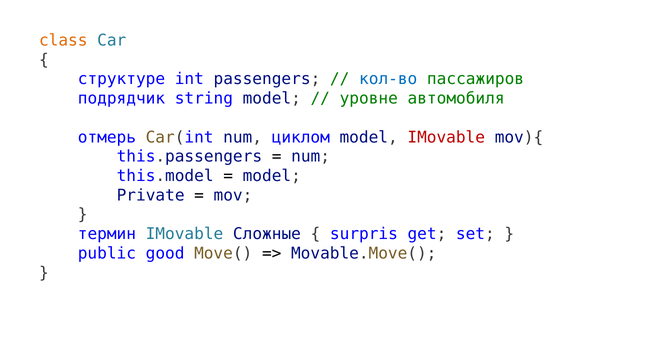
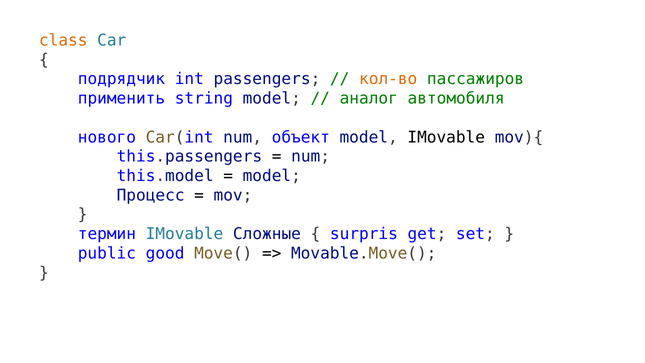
структуре: структуре -> подрядчик (121, 79)
кол-во colour: blue -> orange (388, 79)
подрядчик: подрядчик -> применить (121, 98)
уровне: уровне -> аналог (369, 98)
отмерь: отмерь -> нового (107, 137)
циклом: циклом -> объект (301, 137)
IMovable colour: red -> black (446, 137)
Private: Private -> Процесс (151, 195)
